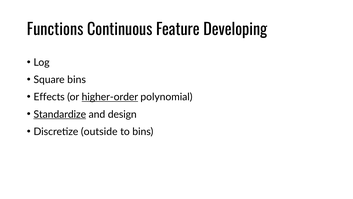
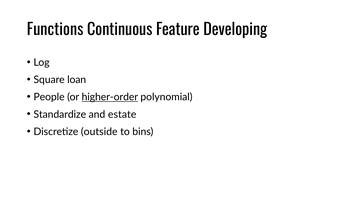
Square bins: bins -> loan (77, 80)
Effects: Effects -> People (49, 97)
Standardize underline: present -> none (60, 114)
design: design -> estate (122, 114)
